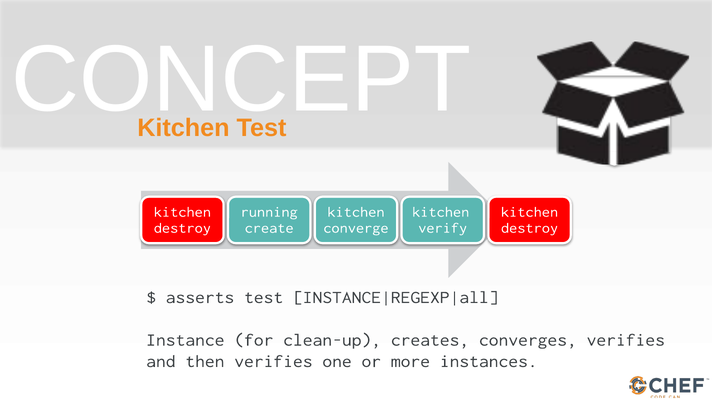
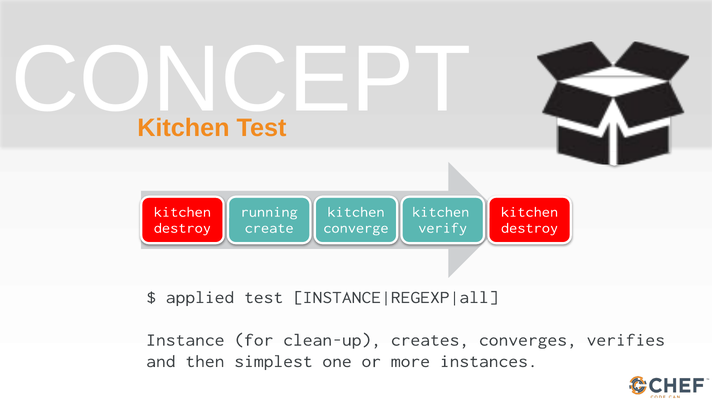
asserts: asserts -> applied (200, 297)
then verifies: verifies -> simplest (273, 362)
